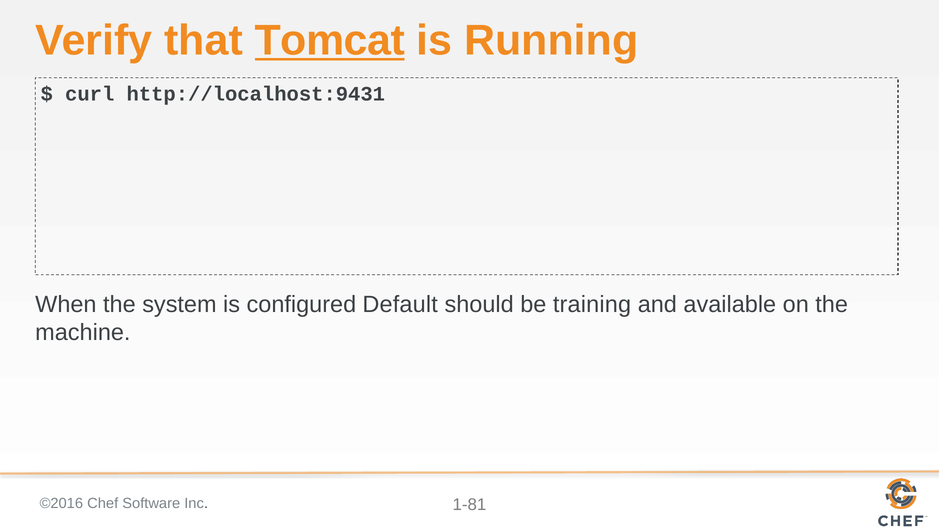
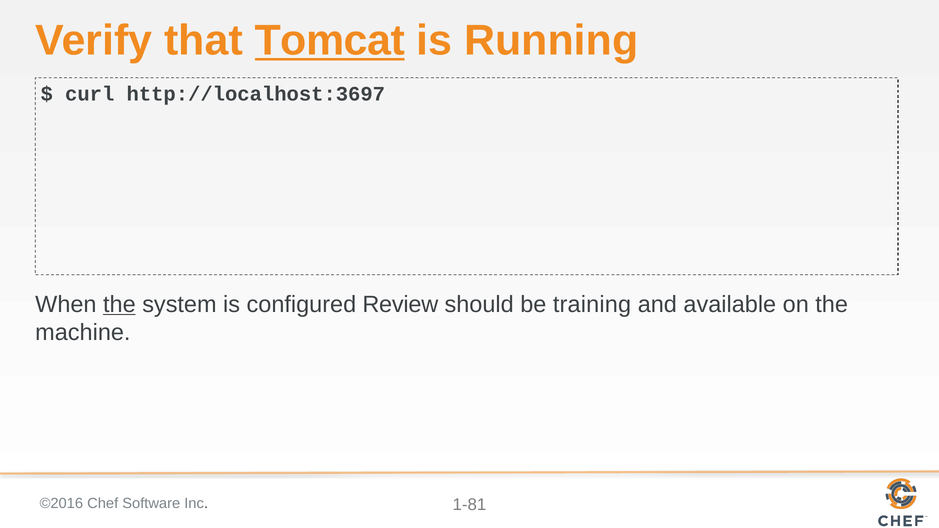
http://localhost:9431: http://localhost:9431 -> http://localhost:3697 (256, 94)
the underline: none -> present (119, 305)
Default: Default -> Review (400, 305)
